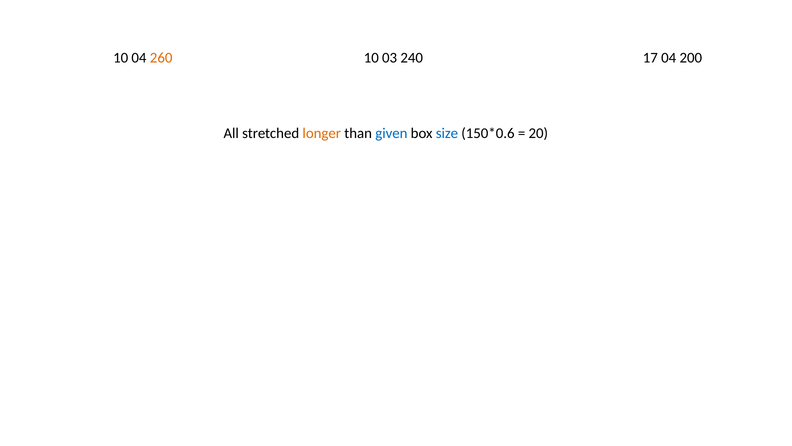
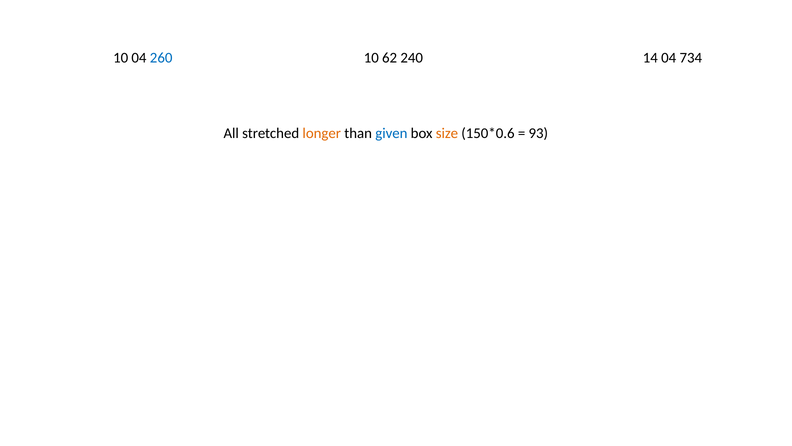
260 colour: orange -> blue (161, 58)
03: 03 -> 62 (390, 58)
17: 17 -> 14 (650, 58)
200: 200 -> 734 (691, 58)
size colour: blue -> orange (447, 133)
20: 20 -> 93 (538, 133)
